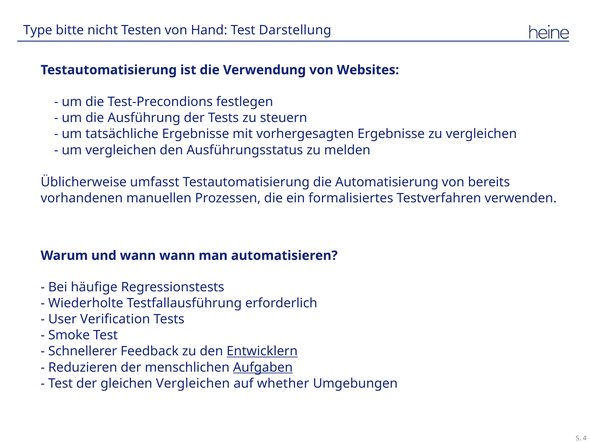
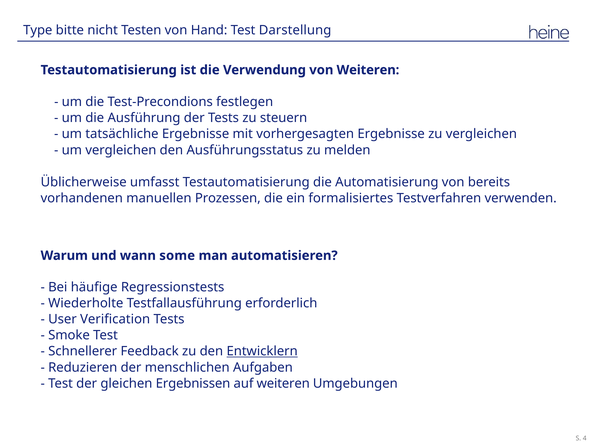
von Websites: Websites -> Weiteren (368, 70)
wann wann: wann -> some (177, 256)
Aufgaben underline: present -> none (263, 368)
gleichen Vergleichen: Vergleichen -> Ergebnissen (193, 384)
auf whether: whether -> weiteren (283, 384)
